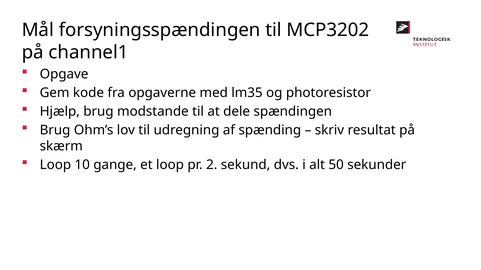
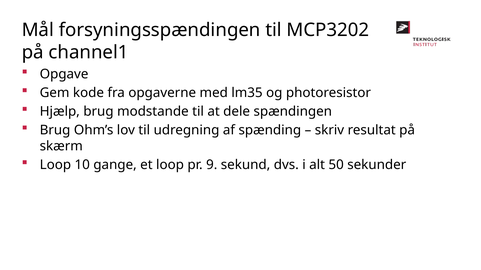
2: 2 -> 9 (212, 165)
